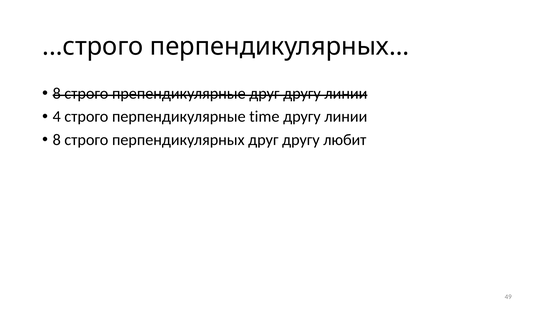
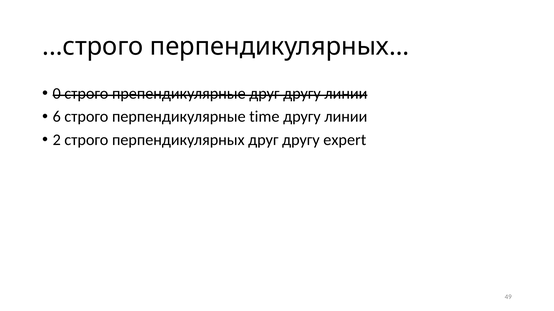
8: 8 -> 0 (57, 94)
4: 4 -> 6 (57, 117)
8: 8 -> 2 (57, 140)
любит: любит -> expert (345, 140)
